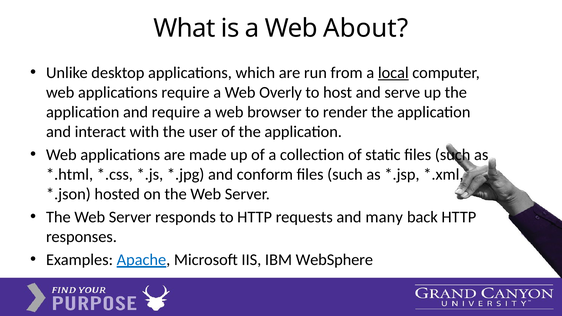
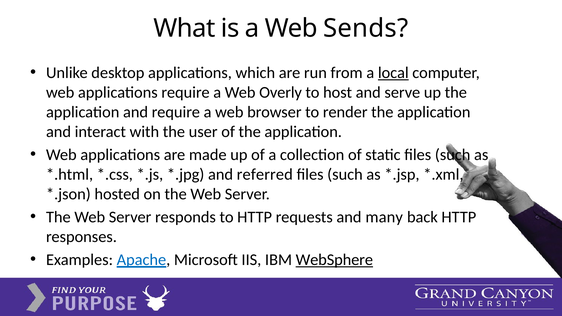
About: About -> Sends (366, 28)
conform: conform -> referred (265, 174)
WebSphere underline: none -> present (334, 260)
